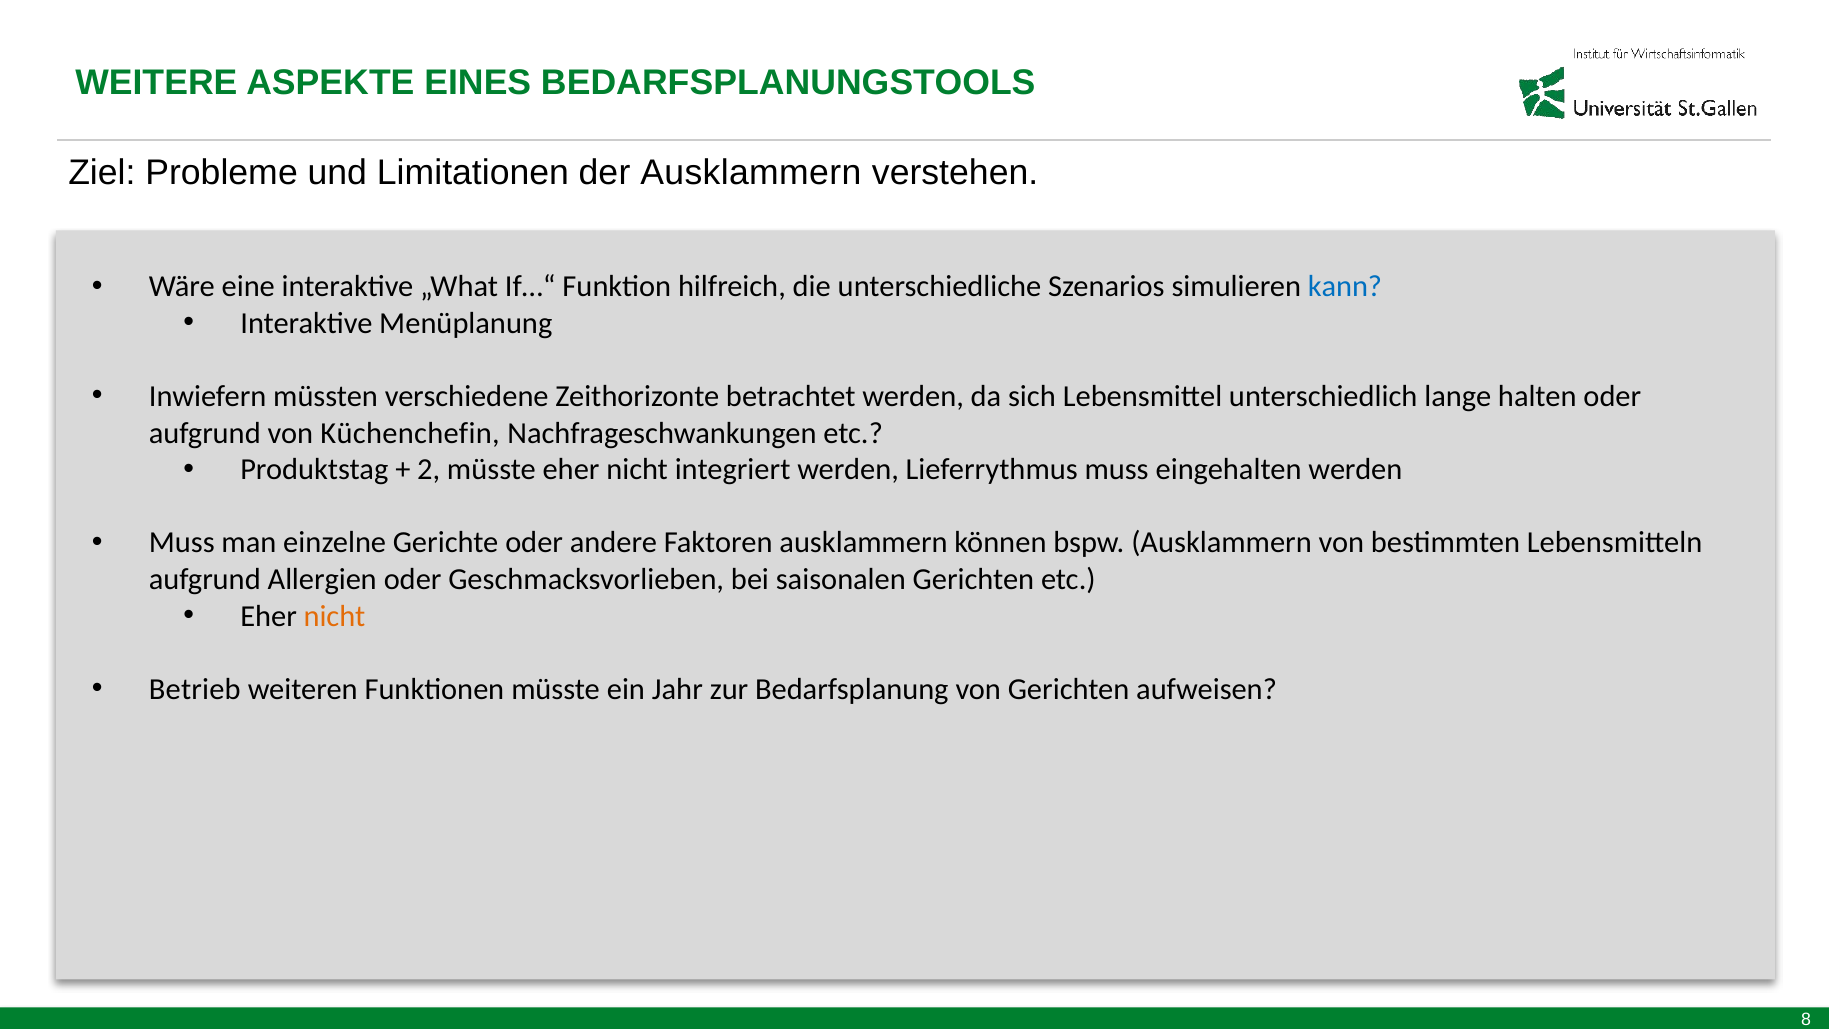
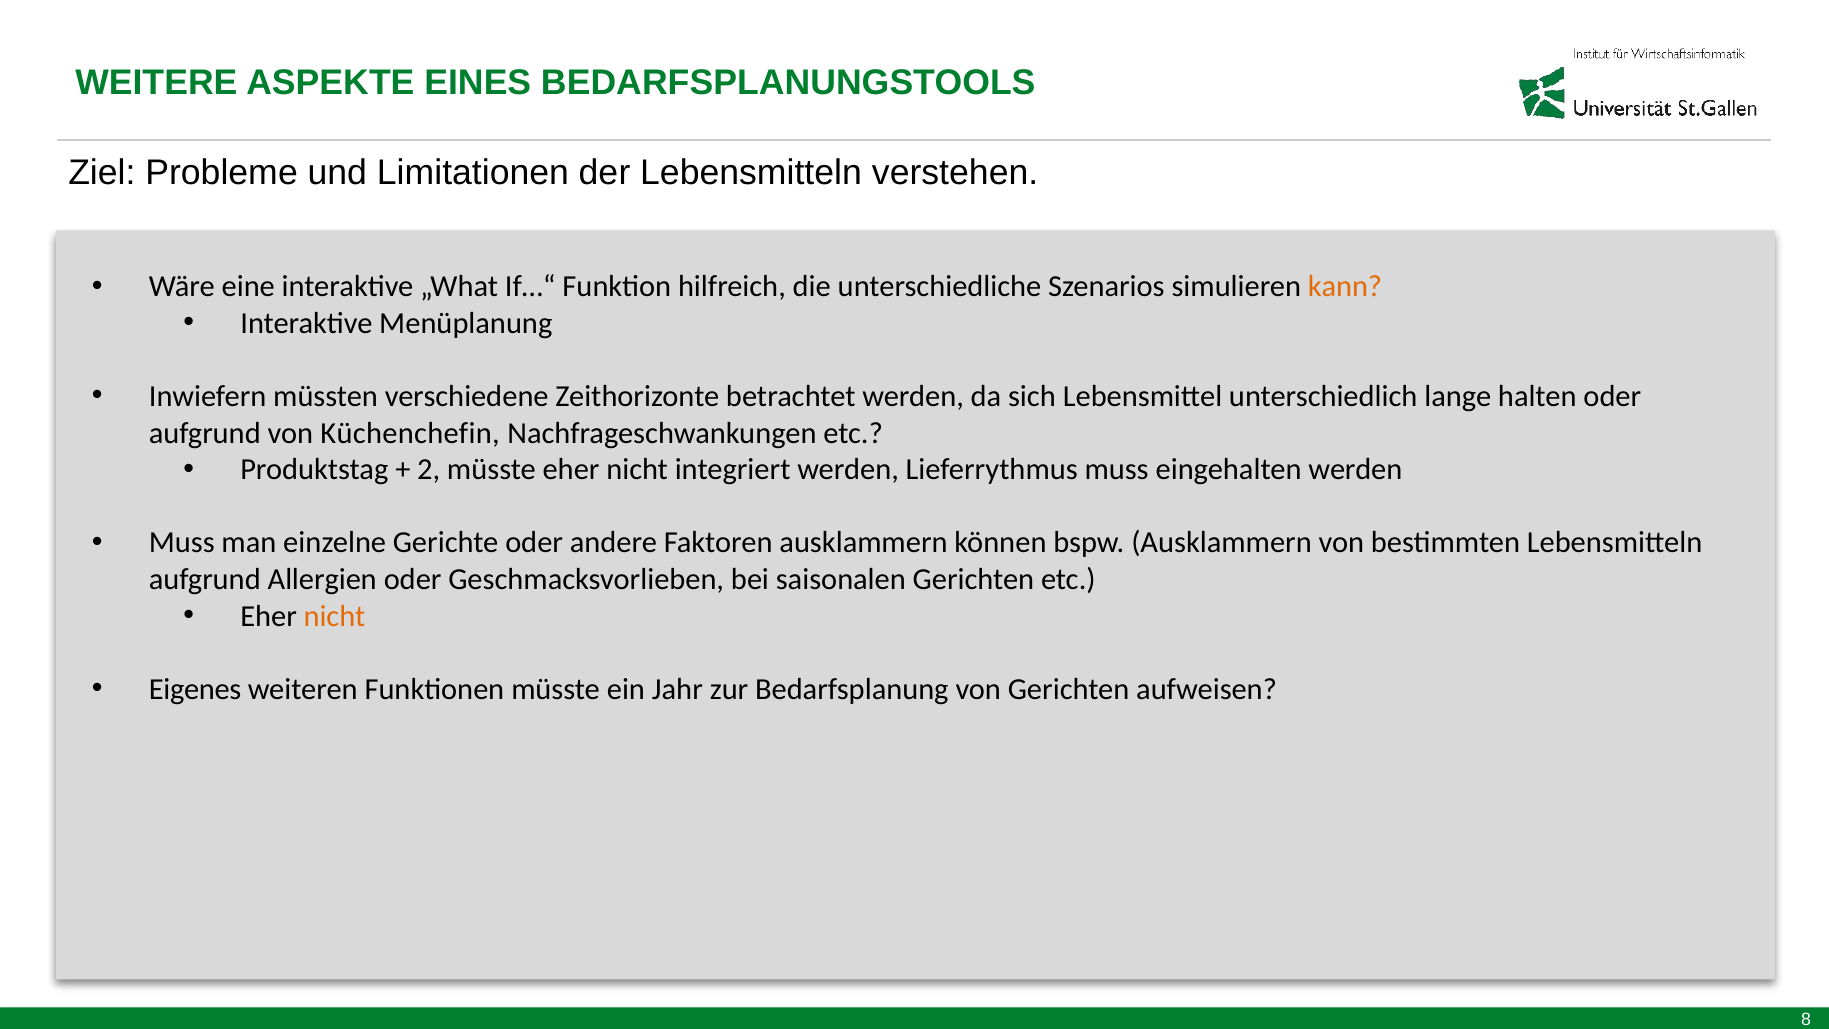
der Ausklammern: Ausklammern -> Lebensmitteln (751, 173)
kann colour: blue -> orange (1345, 287)
Betrieb: Betrieb -> Eigenes (195, 689)
